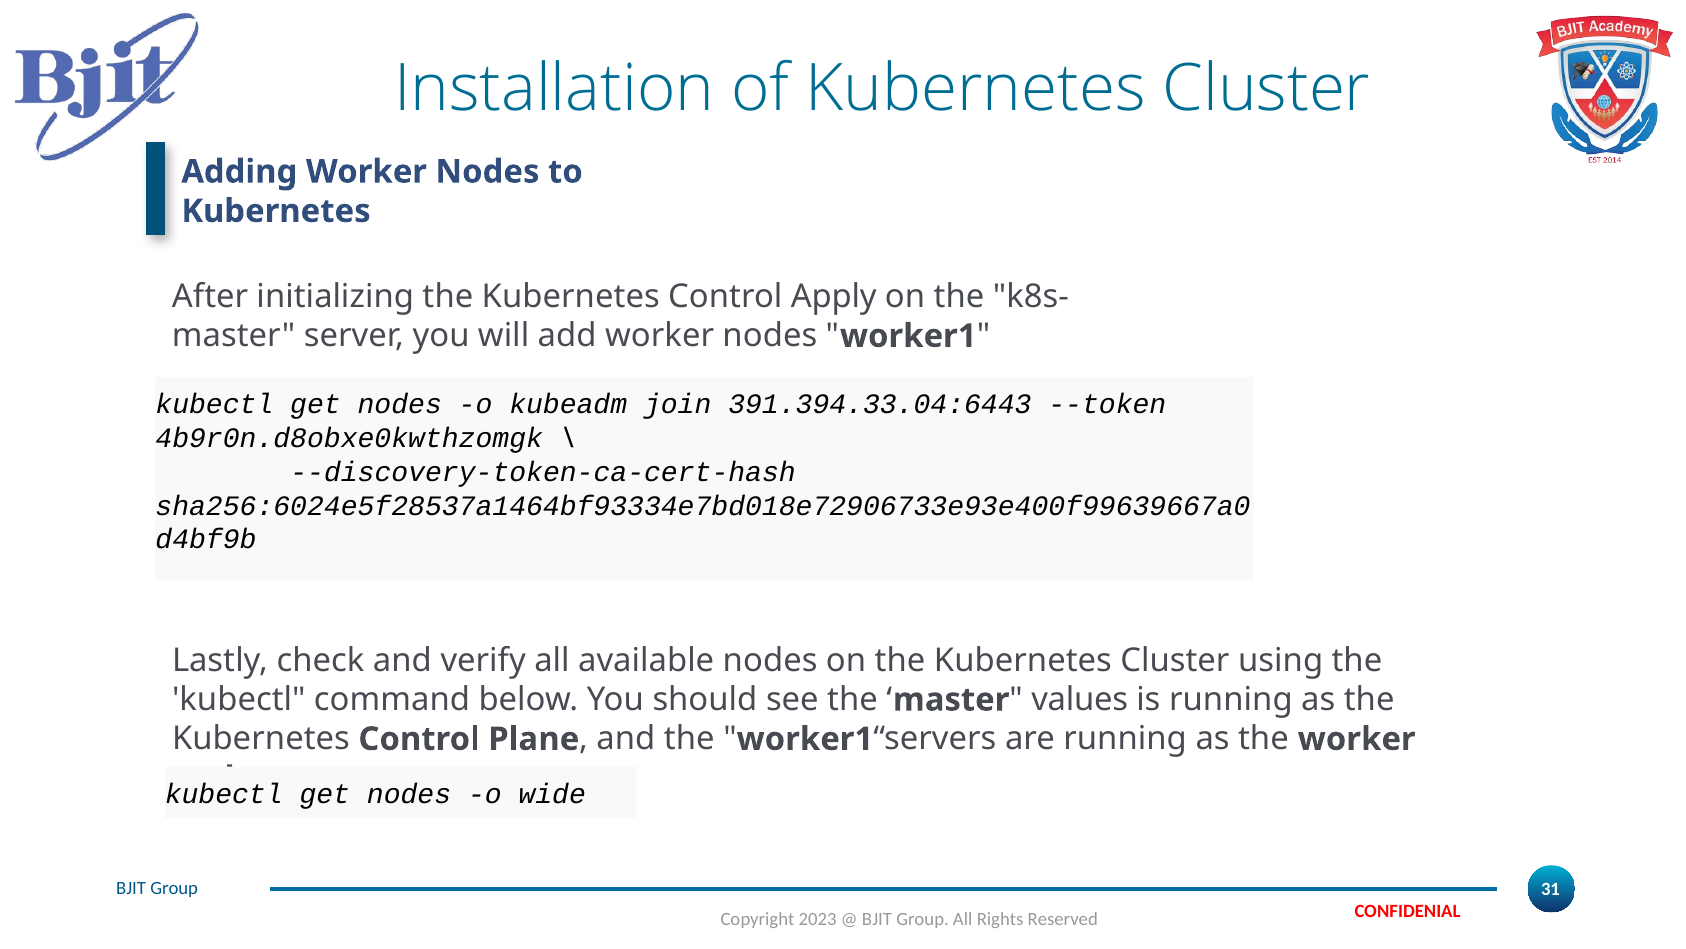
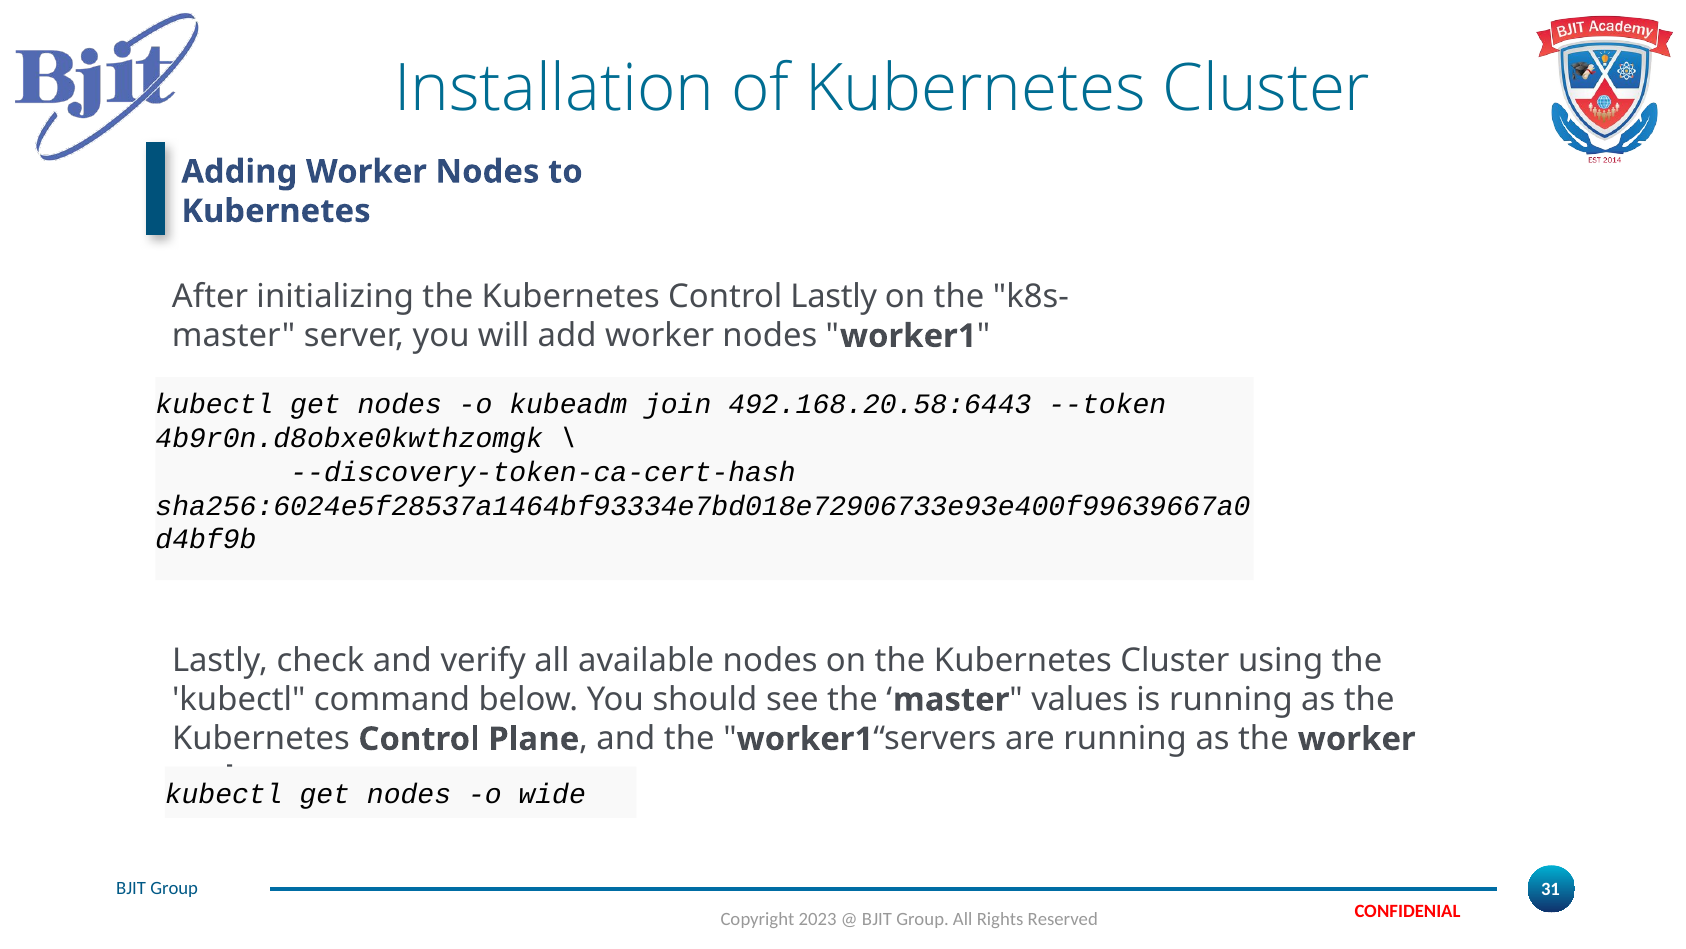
Control Apply: Apply -> Lastly (834, 297)
391.394.33.04:6443: 391.394.33.04:6443 -> 492.168.20.58:6443 (880, 404)
